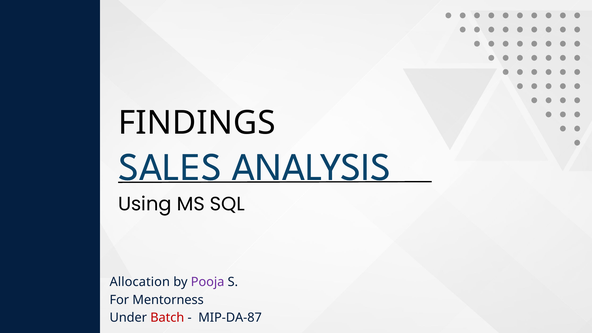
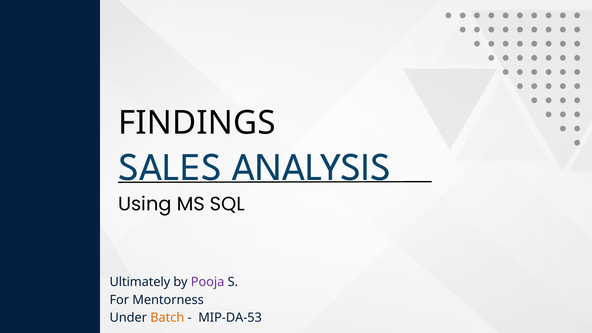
Allocation: Allocation -> Ultimately (140, 282)
Batch colour: red -> orange (167, 318)
MIP-DA-87: MIP-DA-87 -> MIP-DA-53 (230, 318)
